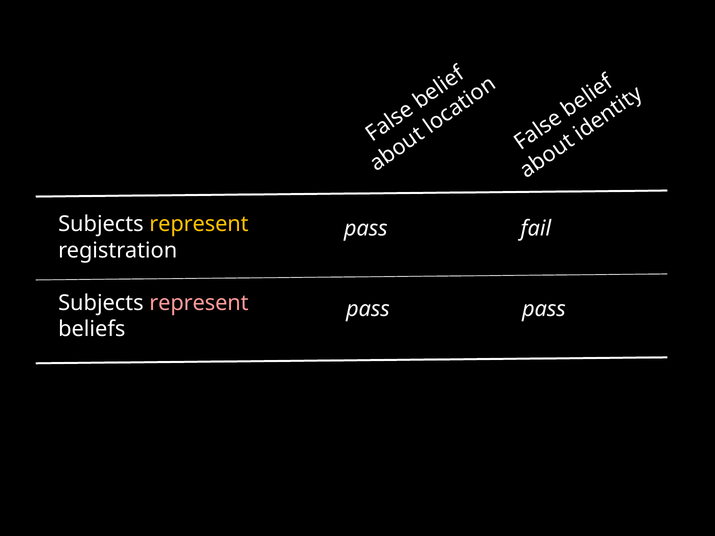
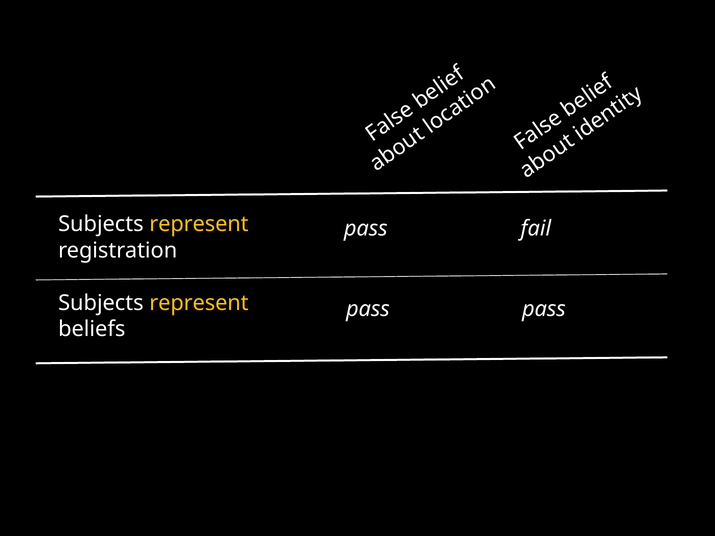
represent colour: pink -> yellow (199, 303)
